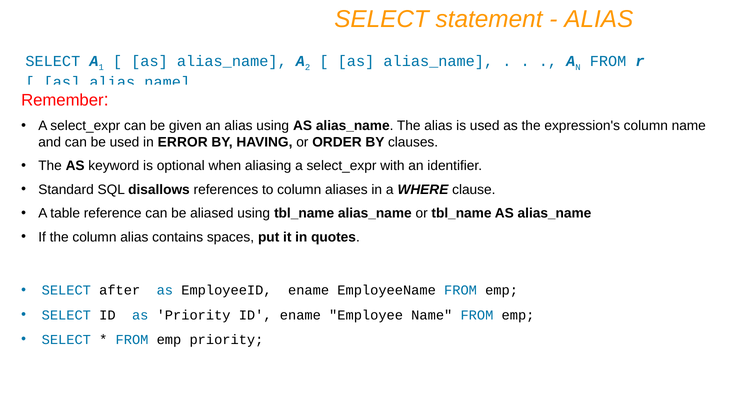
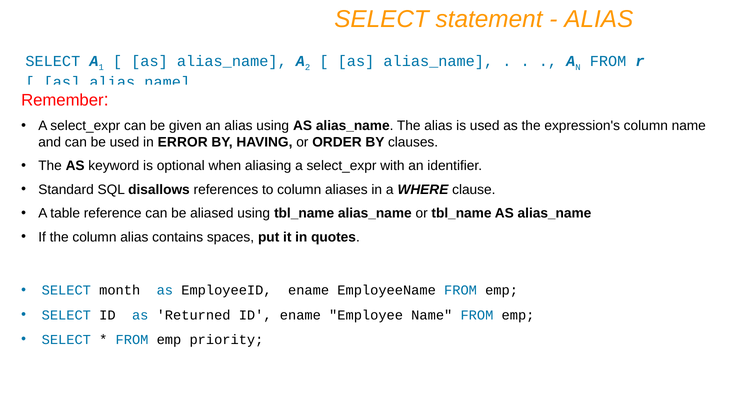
after: after -> month (120, 290)
as Priority: Priority -> Returned (194, 315)
